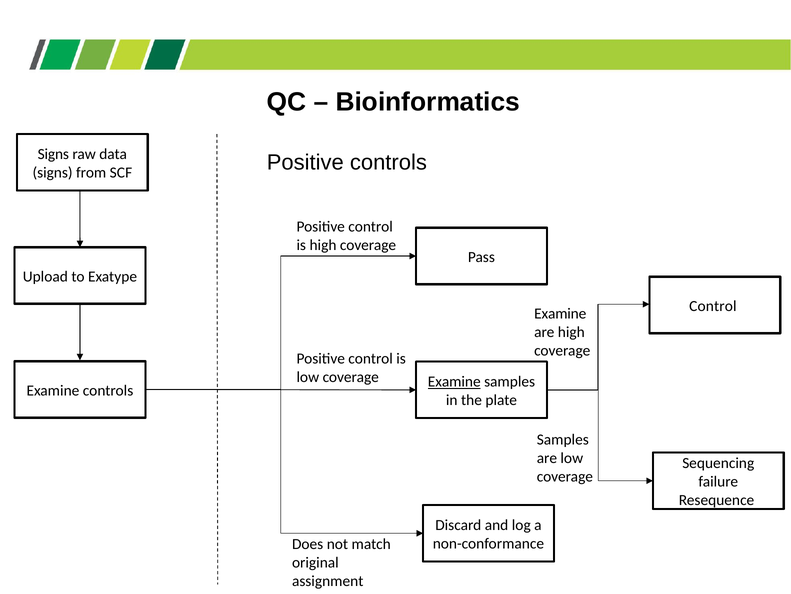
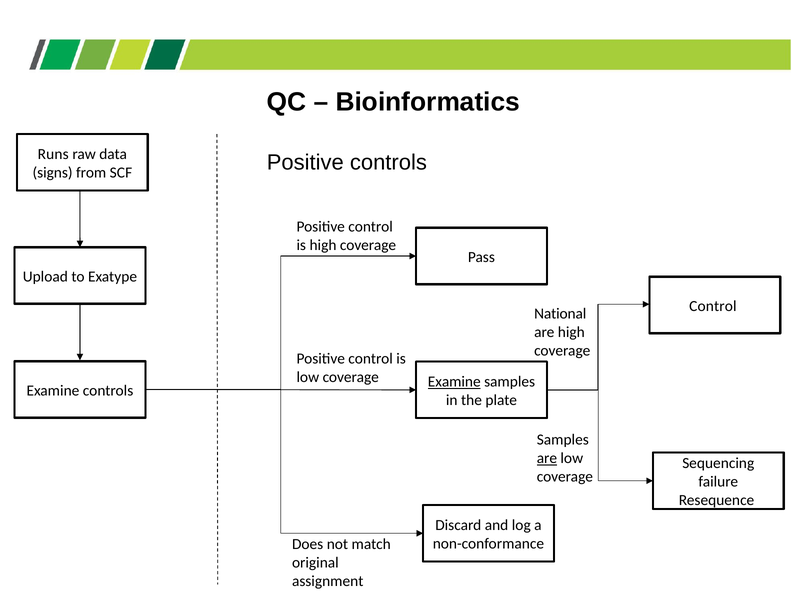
Signs: Signs -> Runs (53, 154)
Examine: Examine -> National (560, 313)
are underline: none -> present (547, 458)
